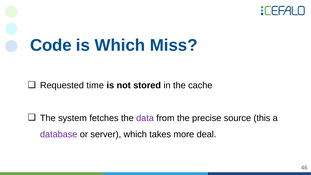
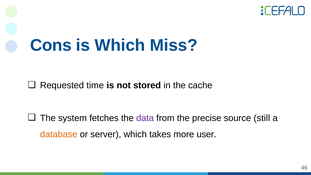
Code: Code -> Cons (51, 45)
this: this -> still (262, 118)
database colour: purple -> orange (59, 134)
deal: deal -> user (207, 134)
